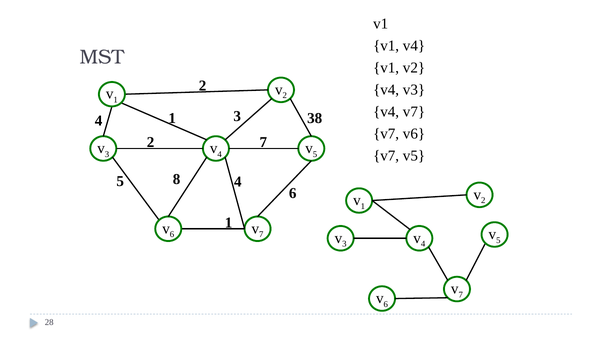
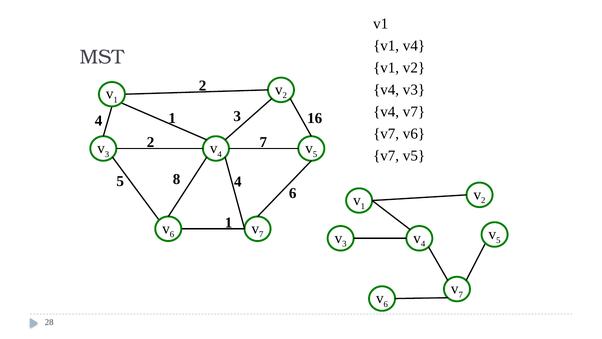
38: 38 -> 16 (315, 118)
